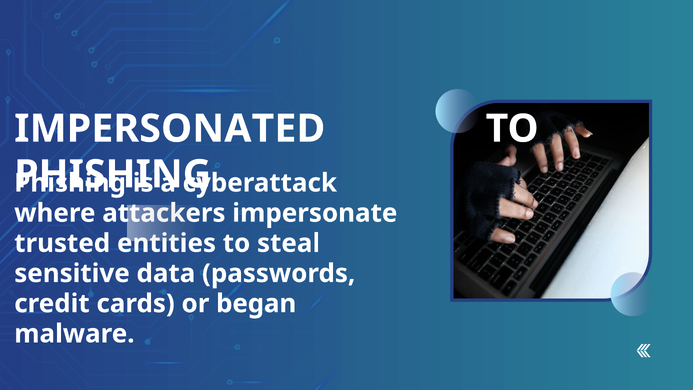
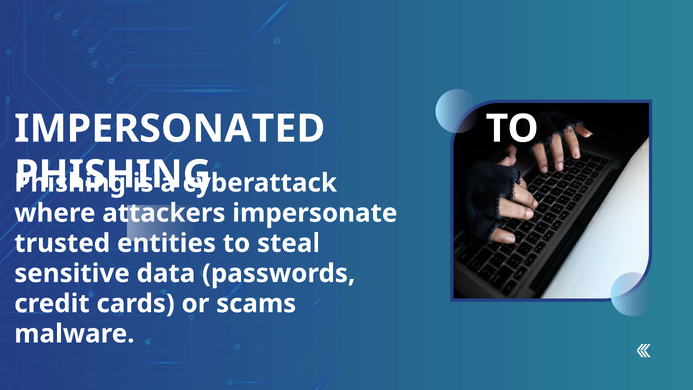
began: began -> scams (256, 303)
